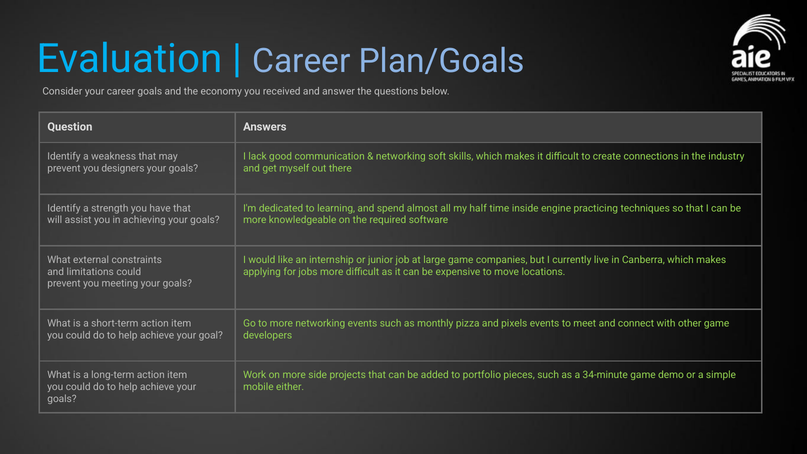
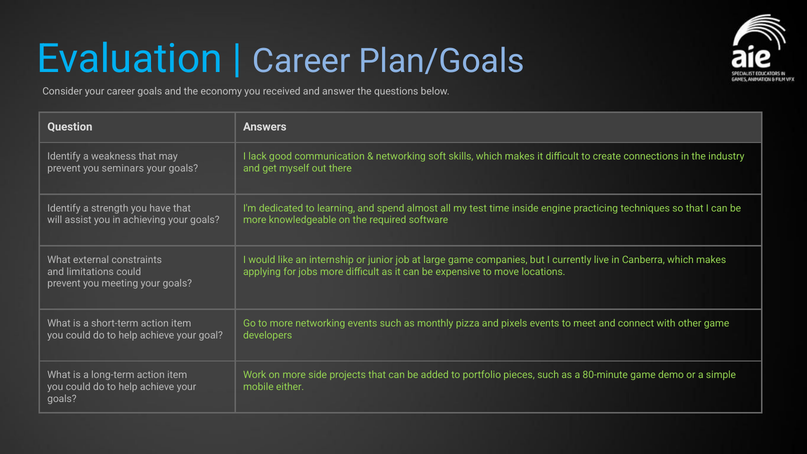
designers: designers -> seminars (123, 168)
half: half -> test (478, 208)
34-minute: 34-minute -> 80-minute (605, 375)
